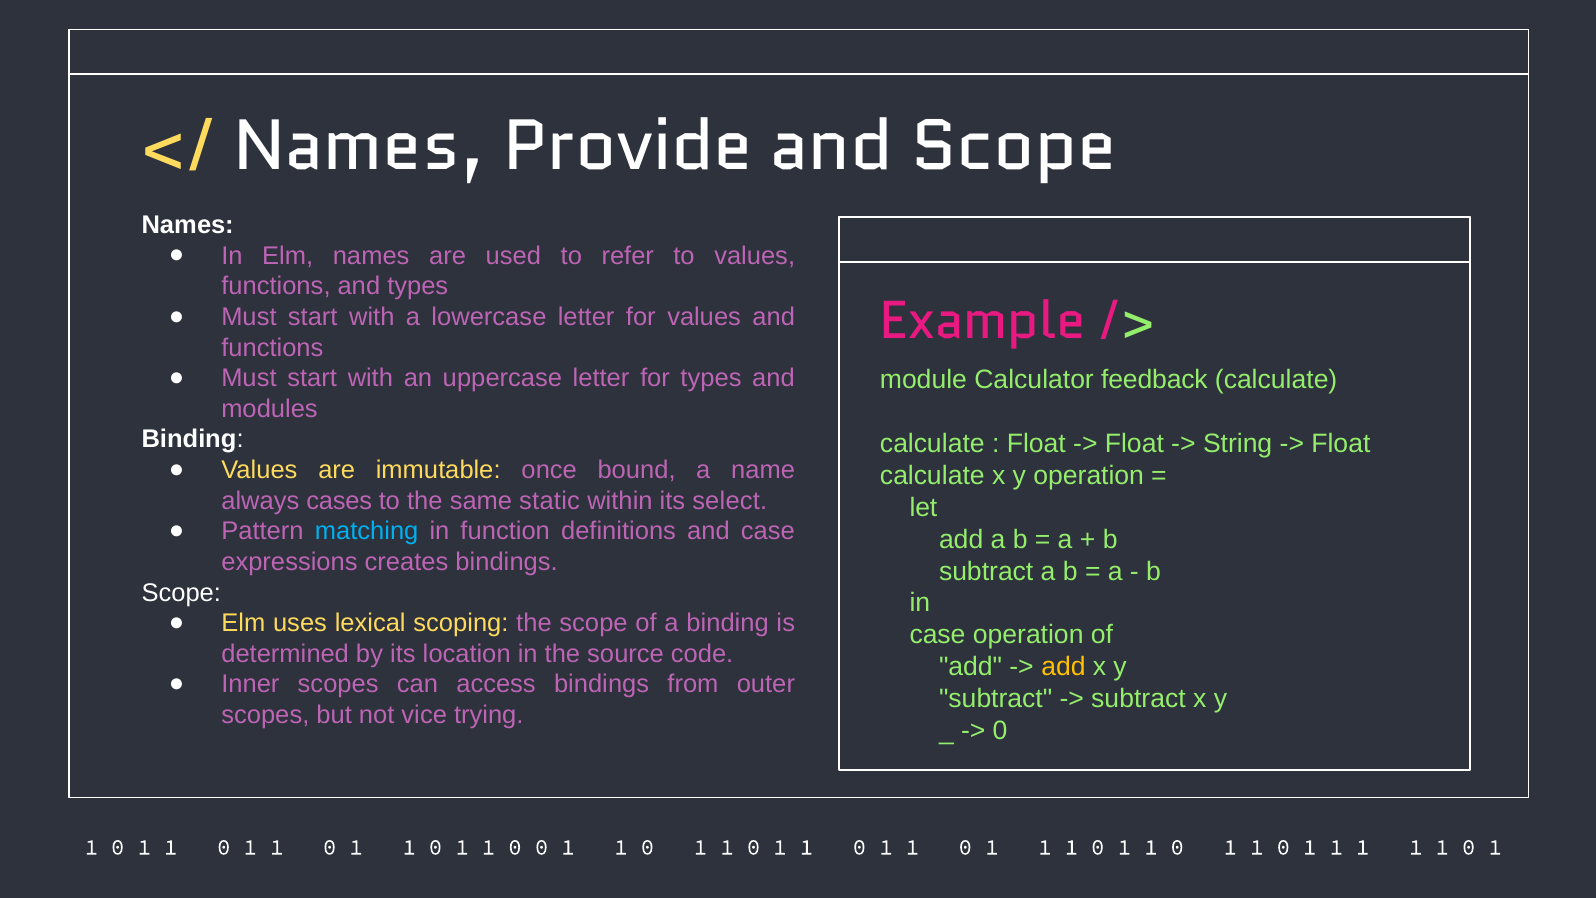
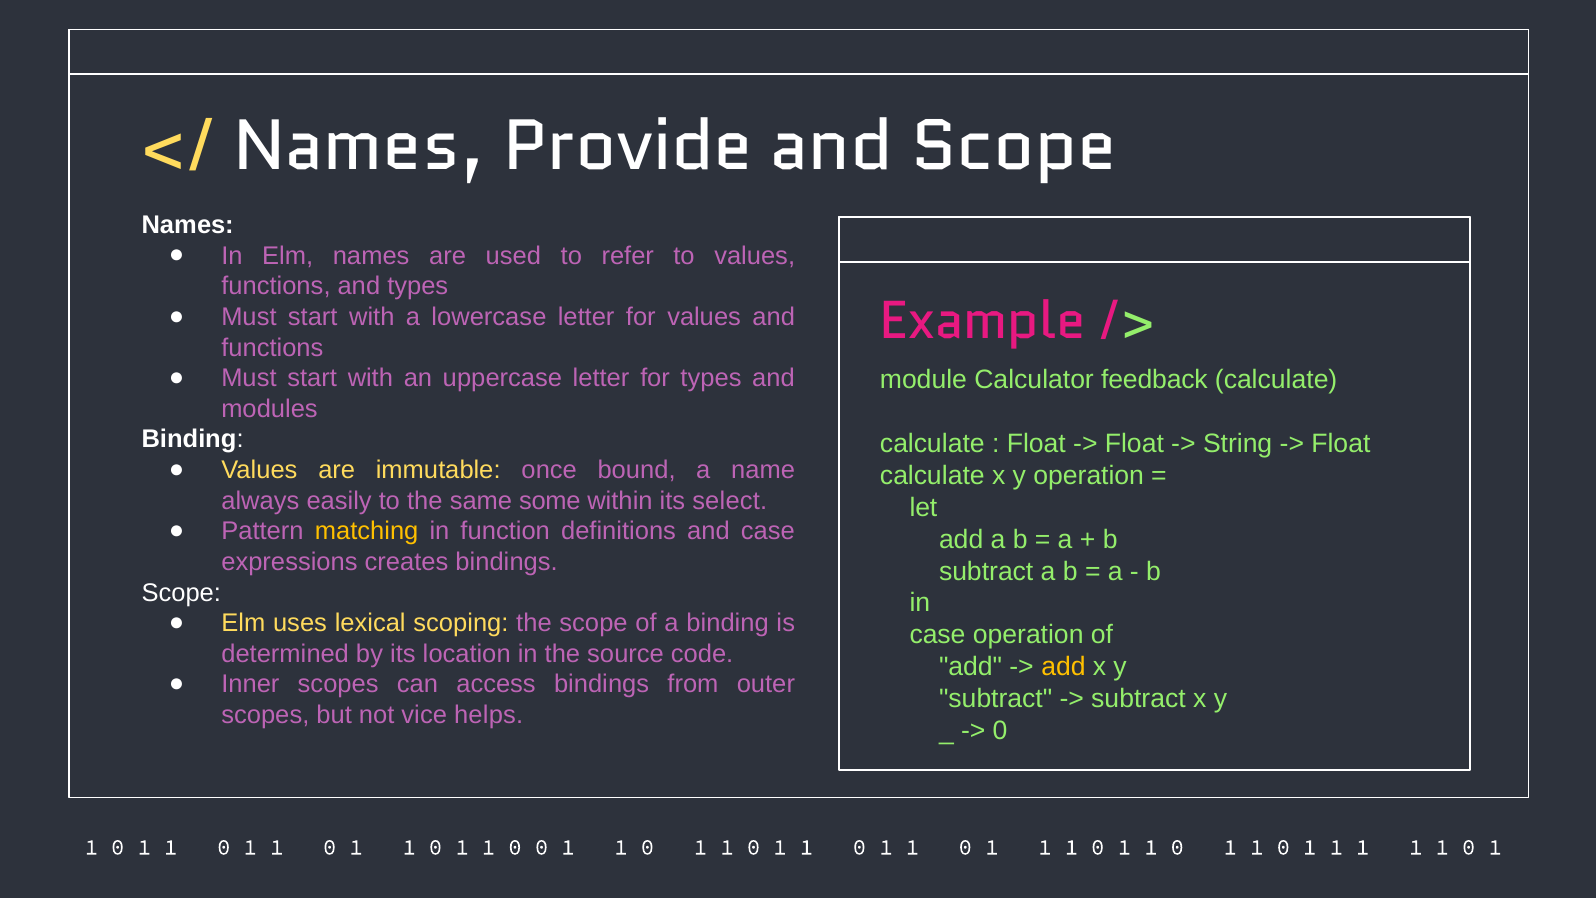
cases: cases -> easily (339, 501)
static: static -> some (550, 501)
matching colour: light blue -> yellow (367, 531)
trying: trying -> helps (489, 715)
